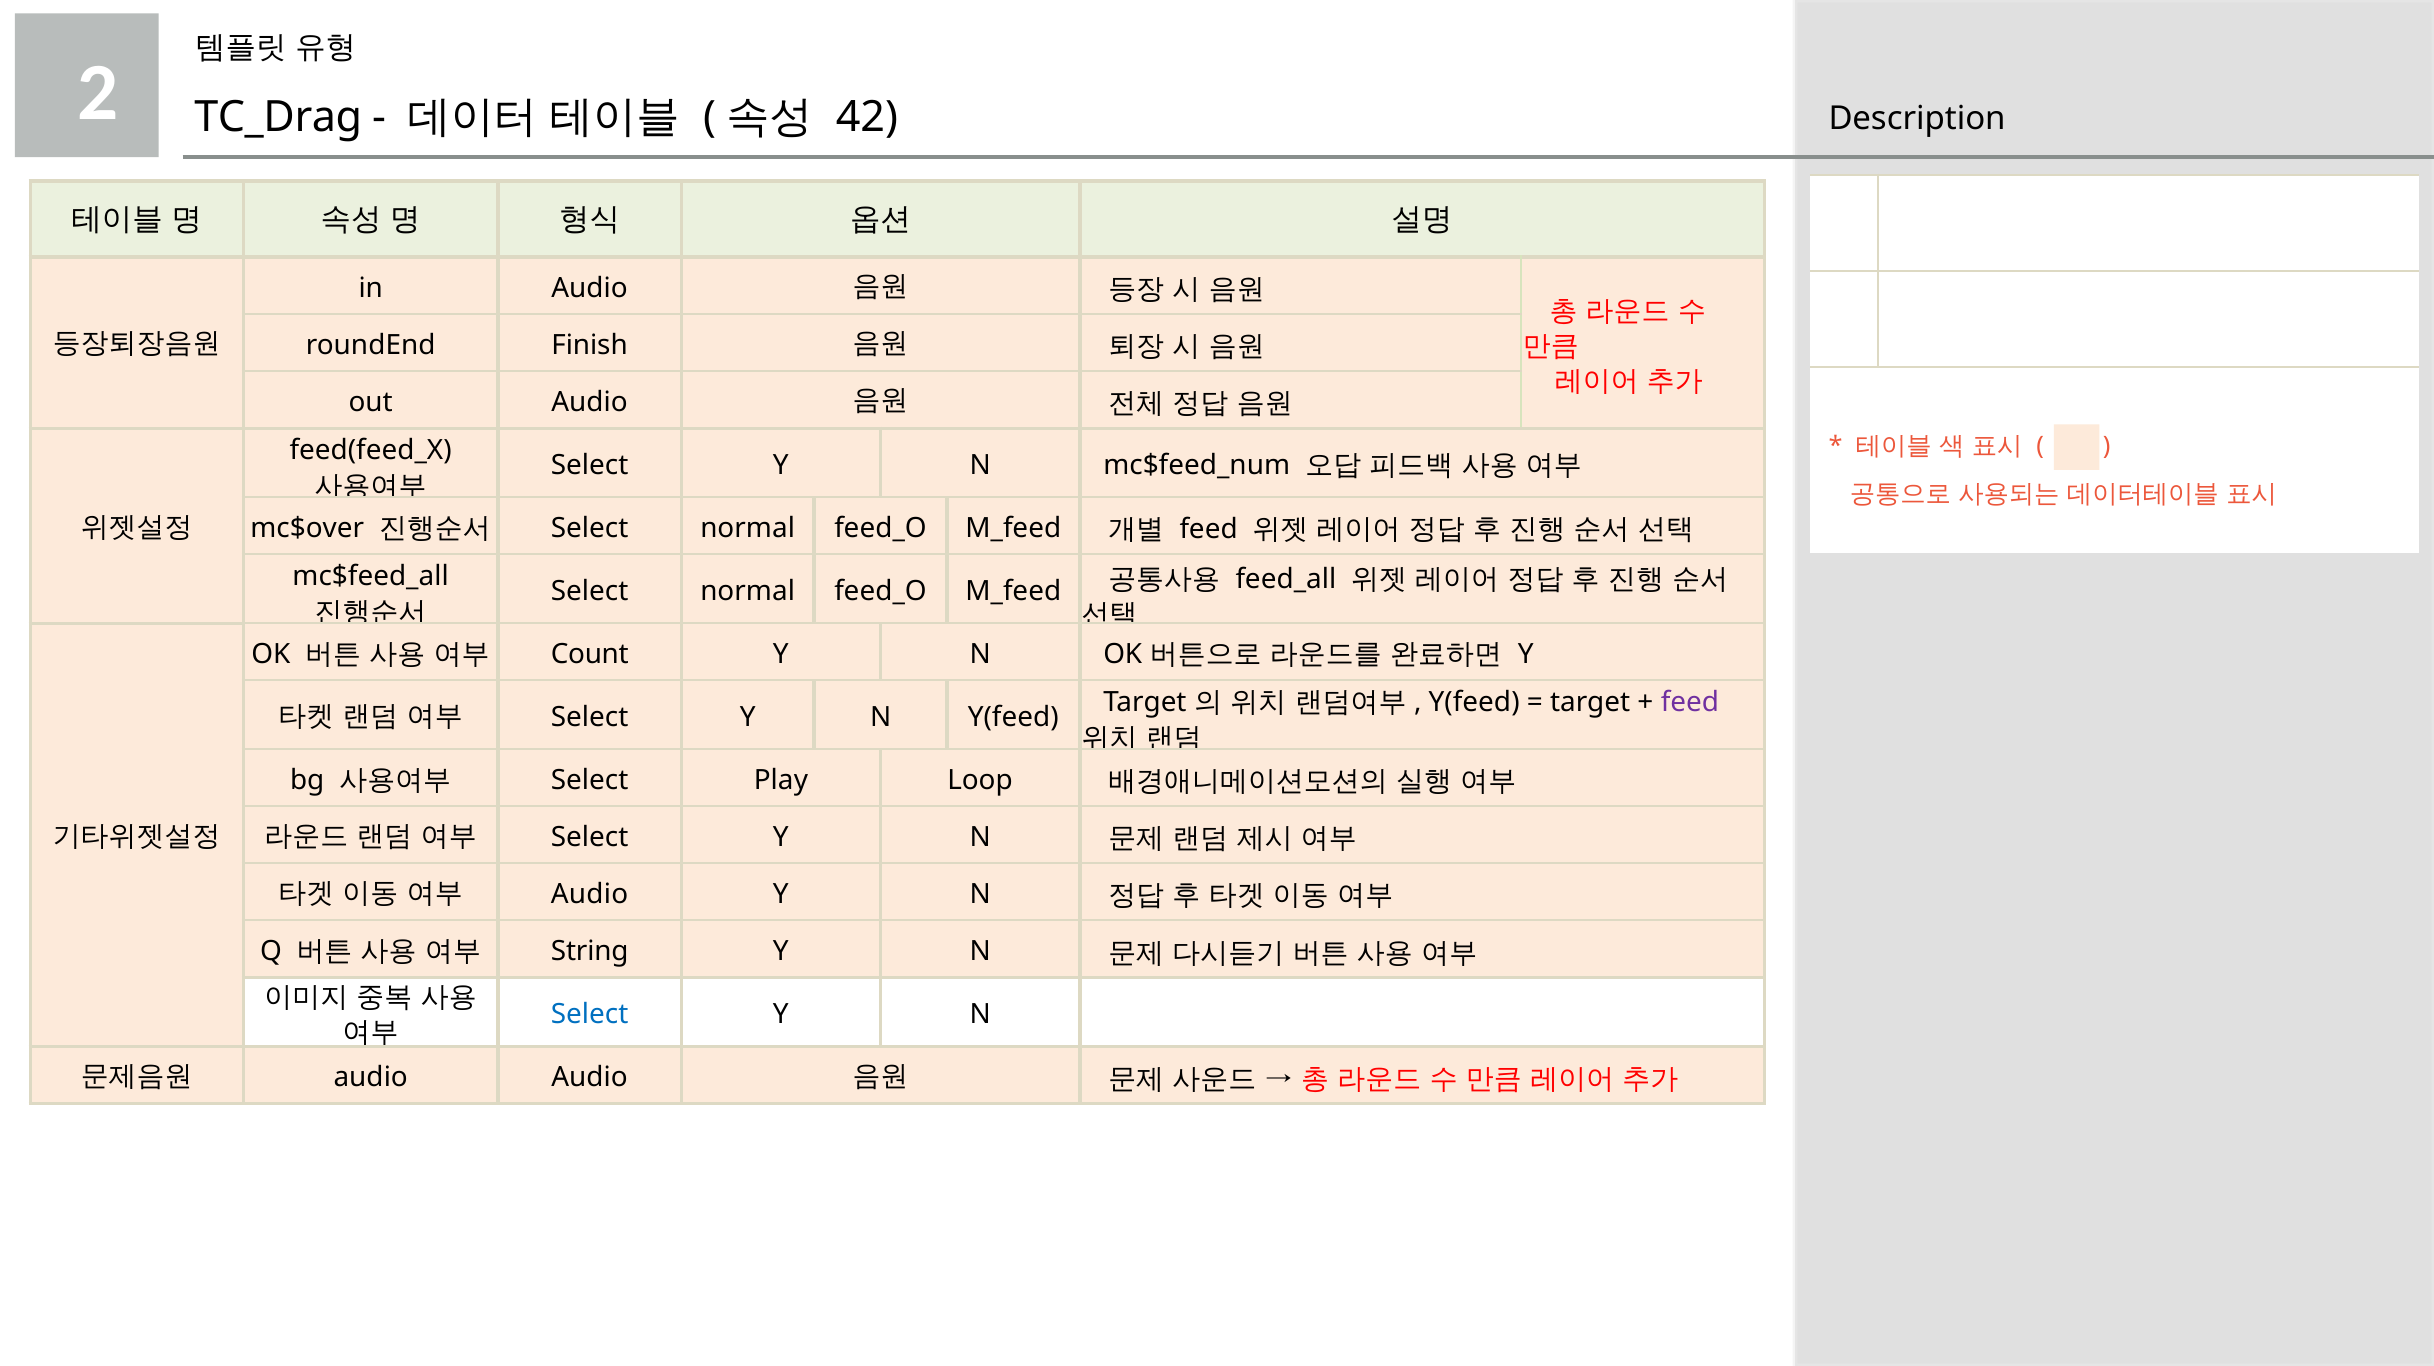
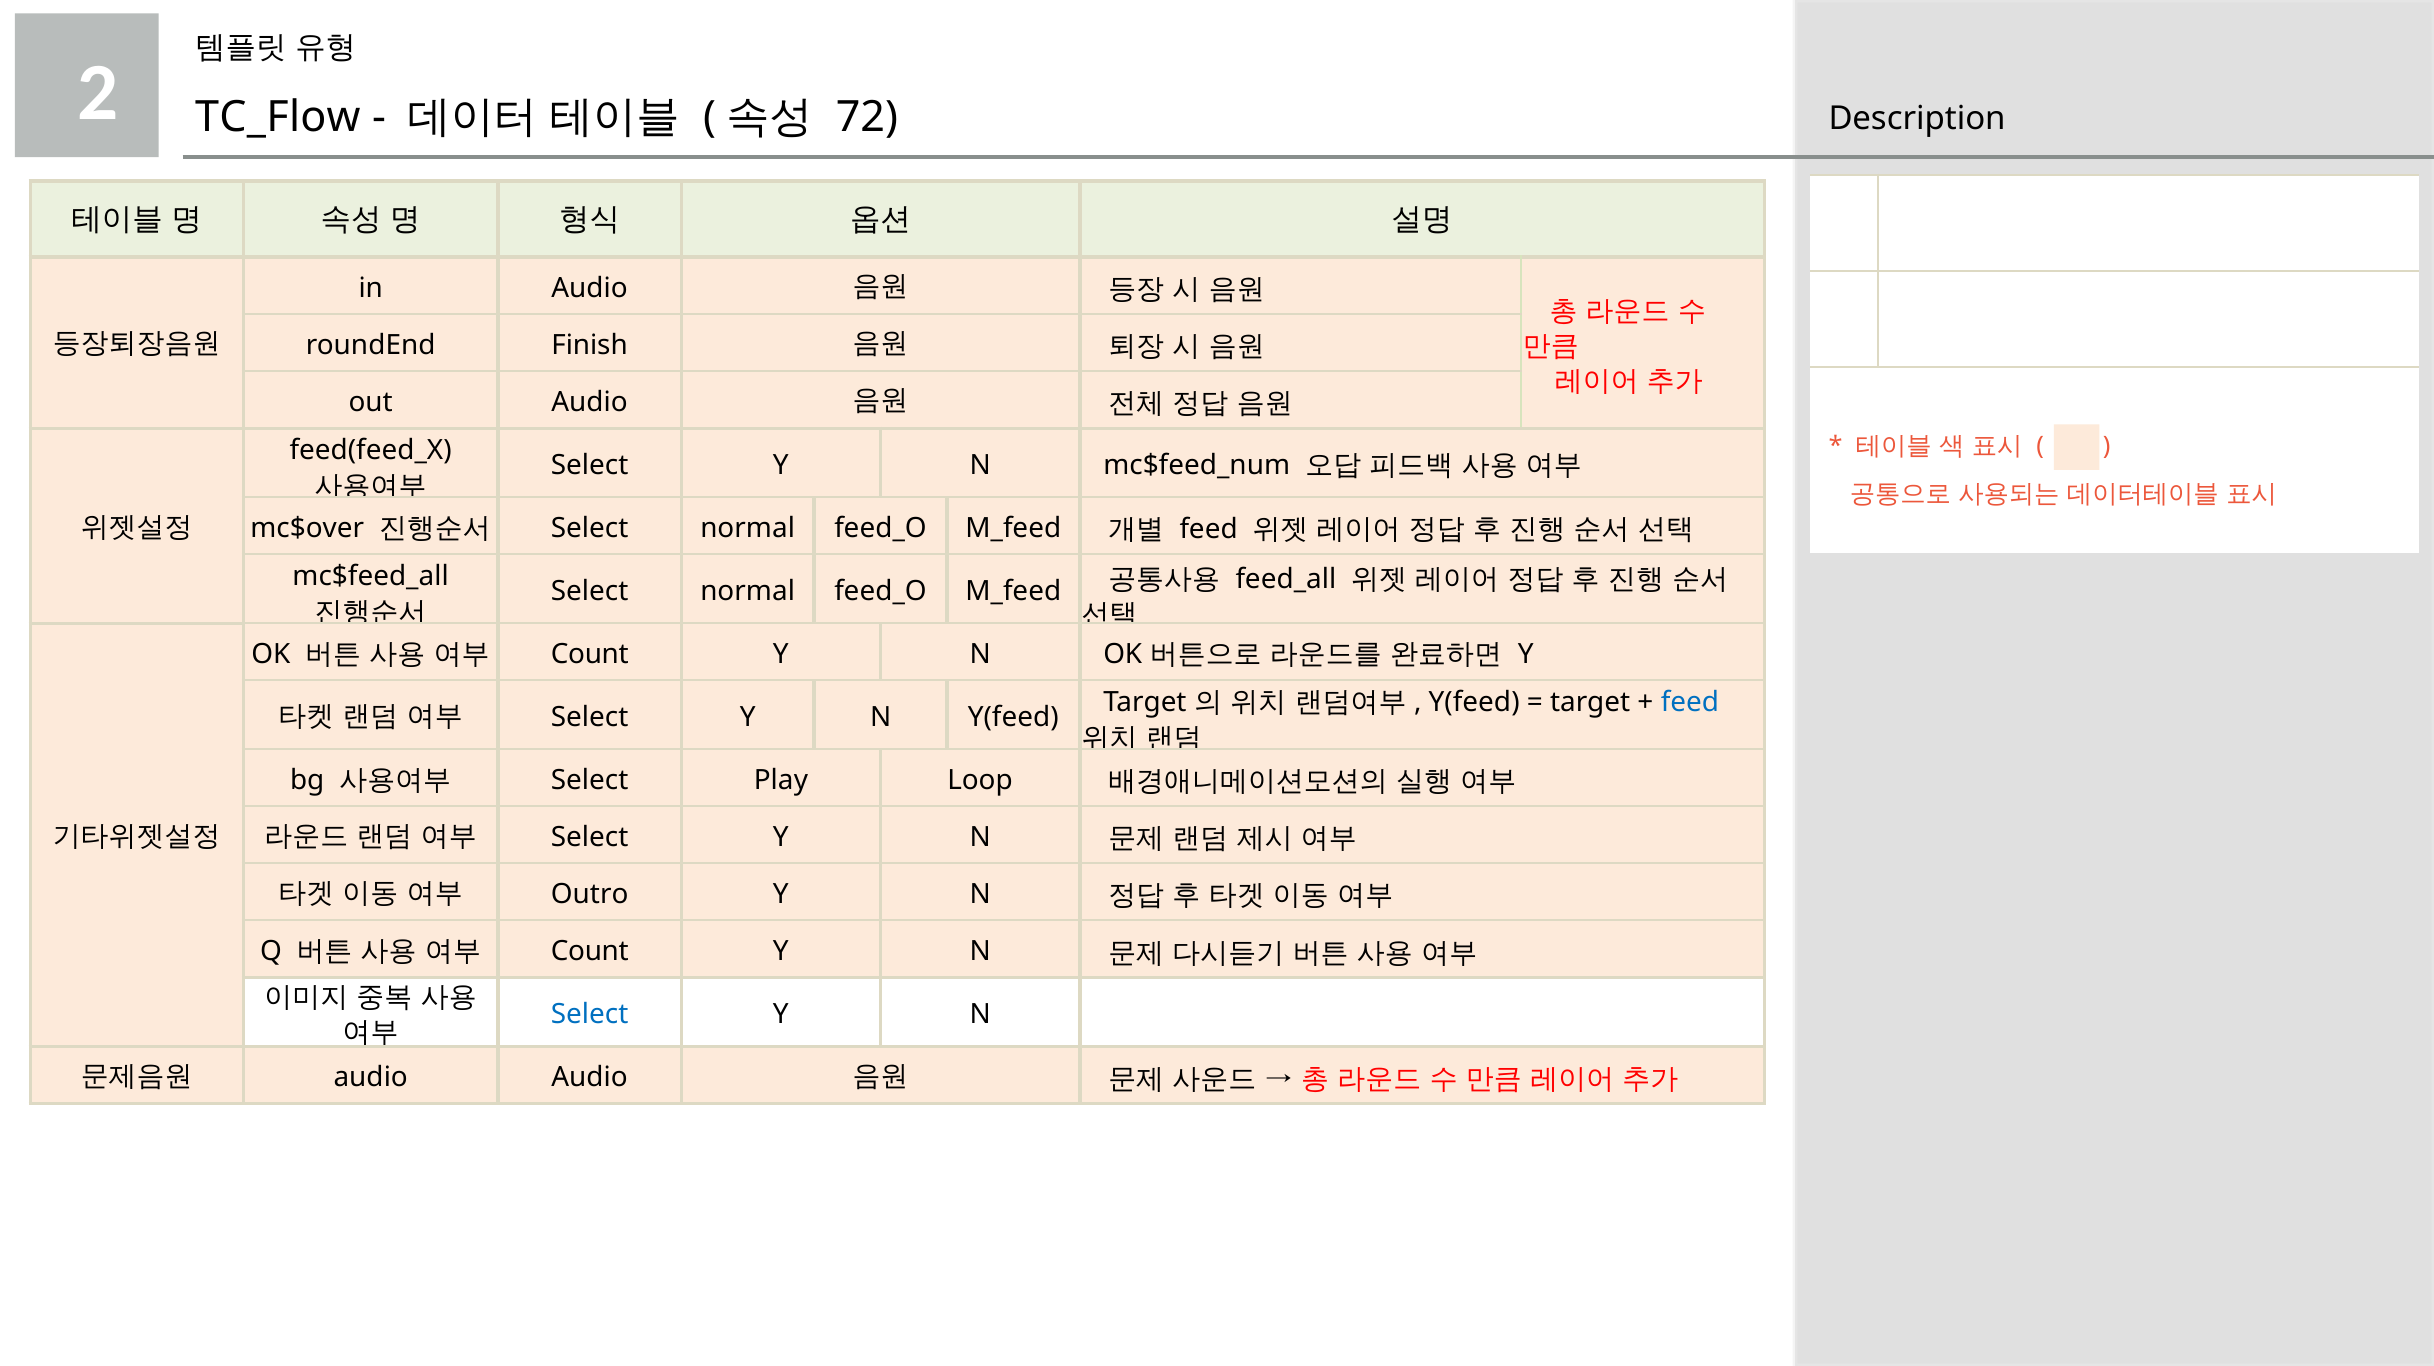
TC_Drag: TC_Drag -> TC_Flow (278, 118)
42: 42 -> 72 (867, 118)
feed colour: purple -> blue (1690, 703)
Audio: Audio -> Outro (590, 894)
String: String -> Count (590, 951)
